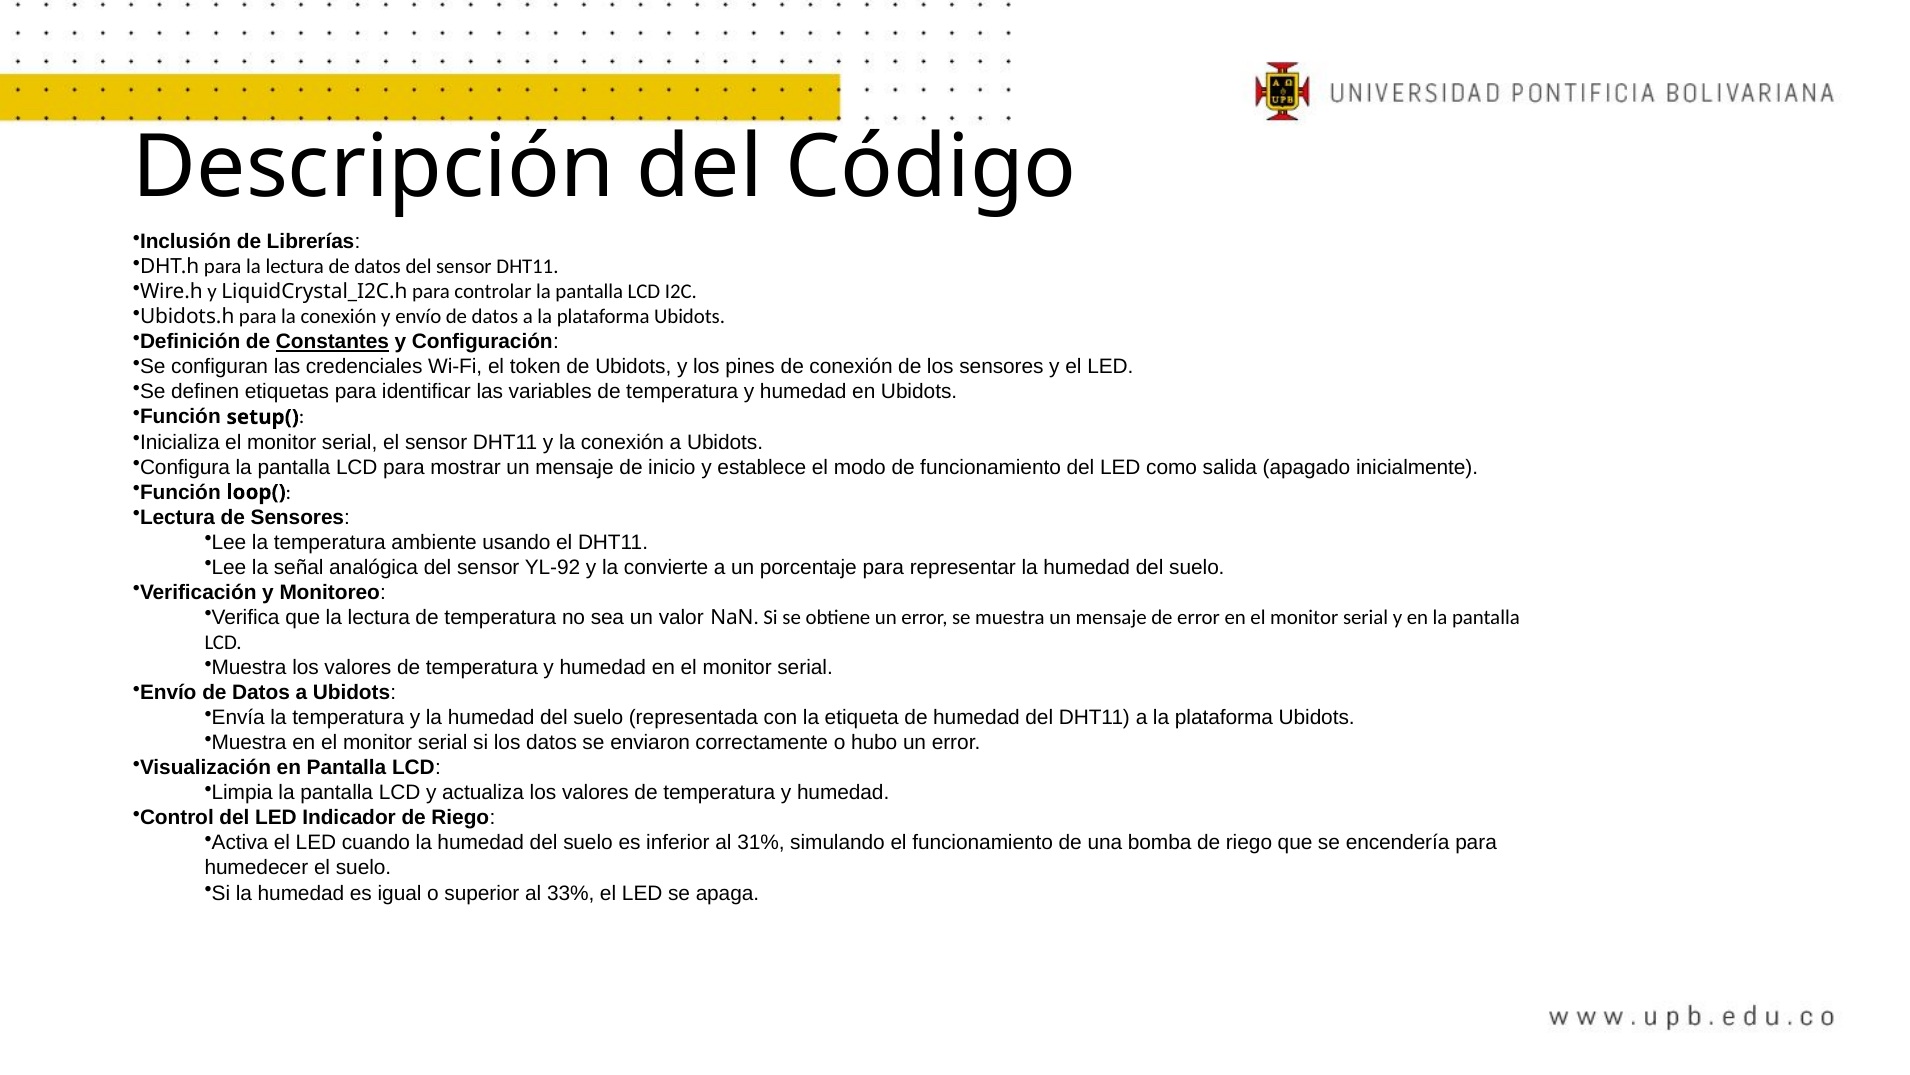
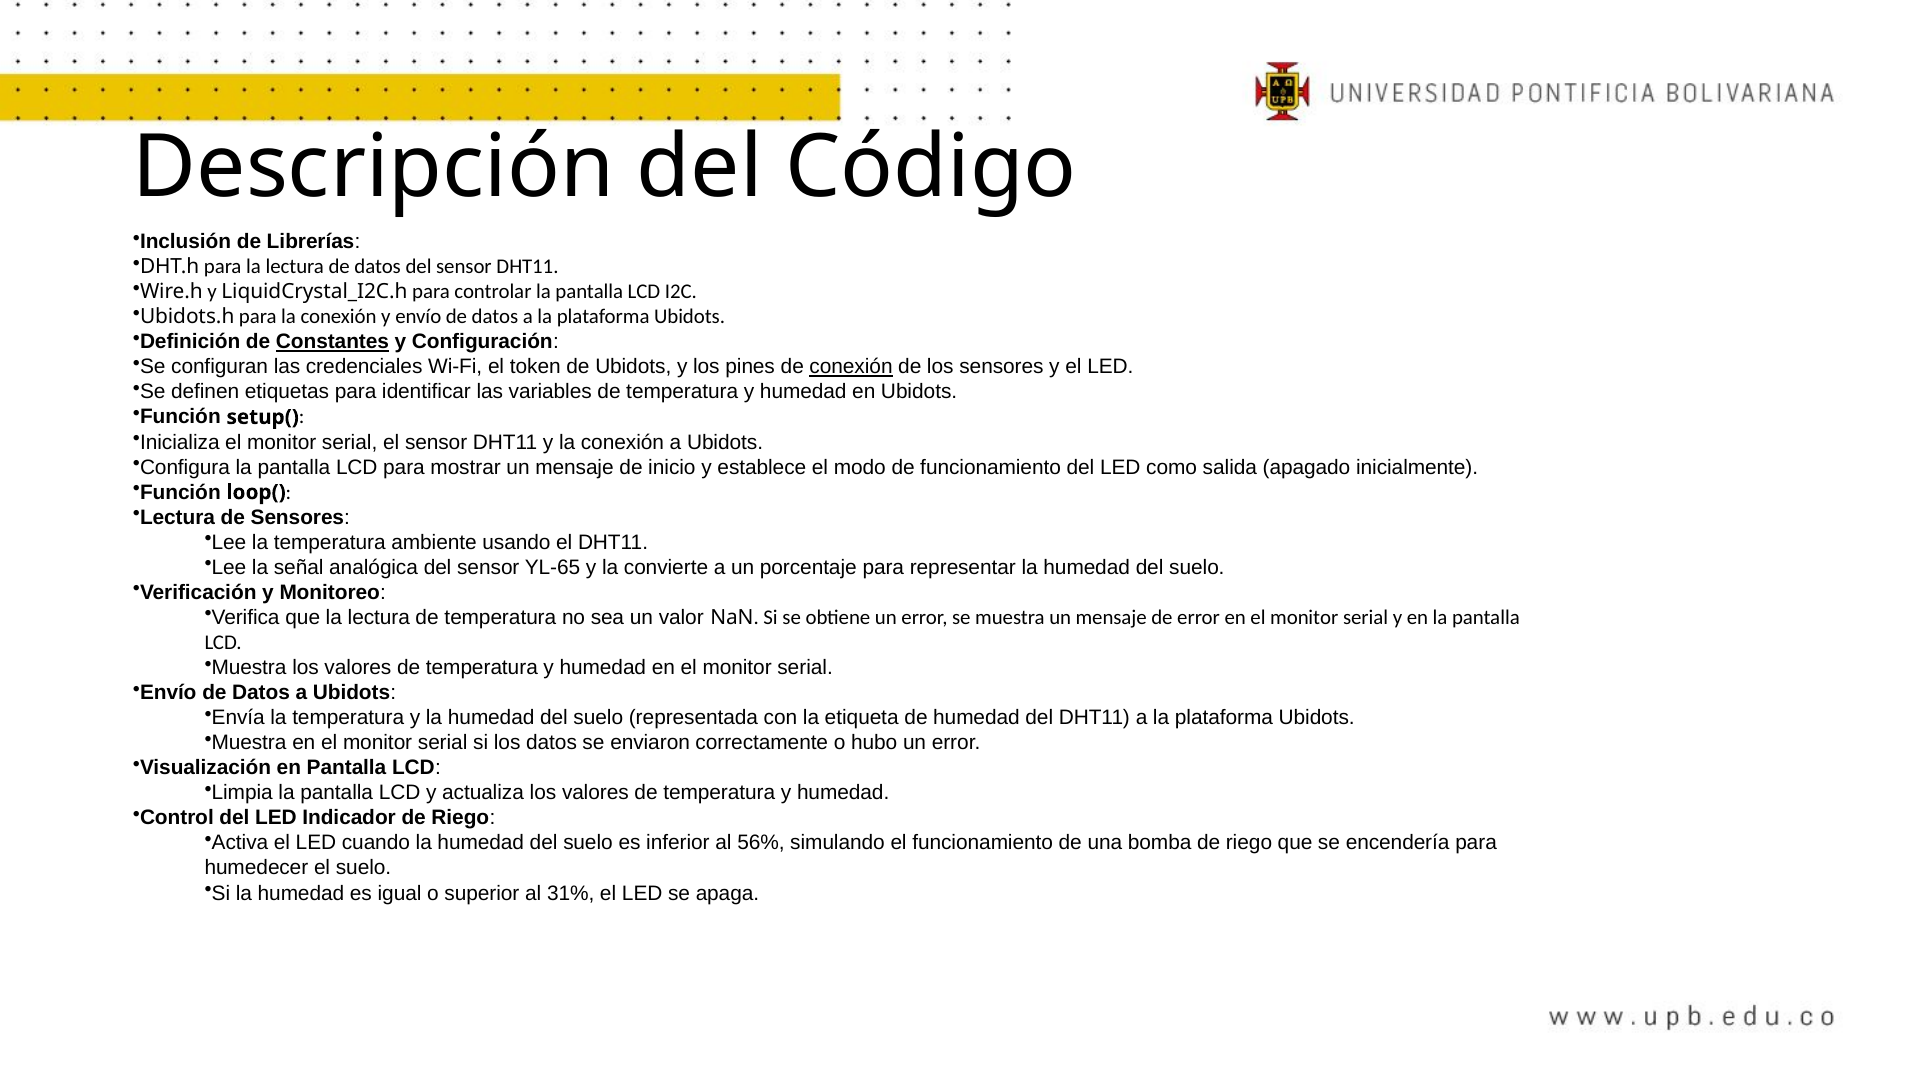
conexión underline: none -> present (851, 367)
YL-92: YL-92 -> YL-65 (553, 567)
31%: 31% -> 56% (761, 843)
33%: 33% -> 31% (571, 893)
